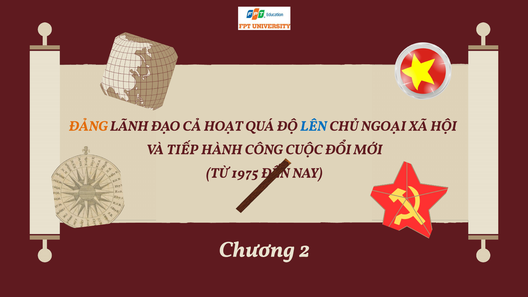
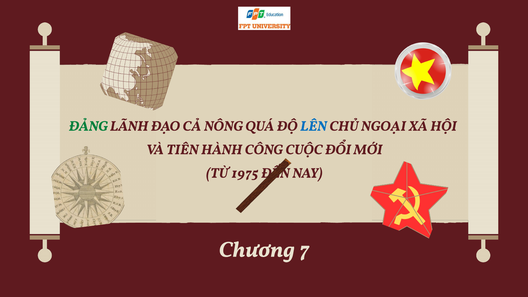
ĐẢNG colour: orange -> green (88, 126)
HOẠT: HOẠT -> NÔNG (223, 126)
TIẾP: TIẾP -> TIÊN (182, 150)
2: 2 -> 7 (304, 250)
